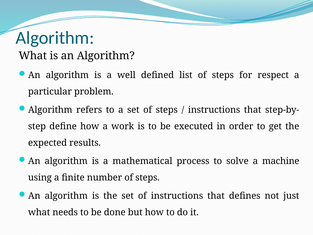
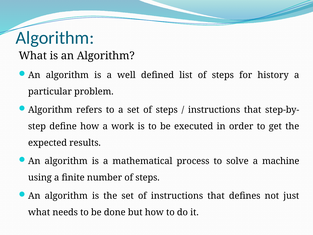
respect: respect -> history (273, 75)
